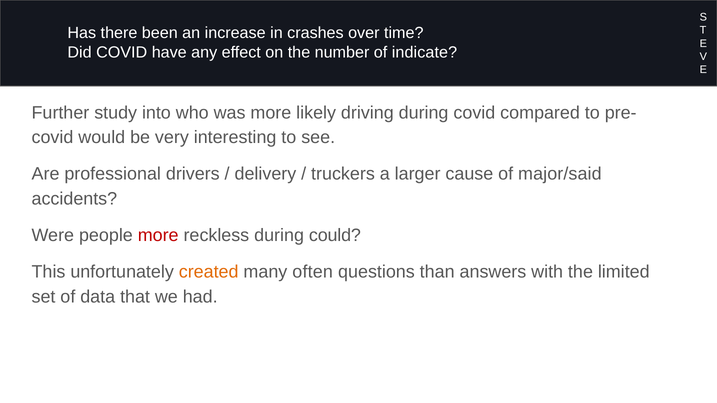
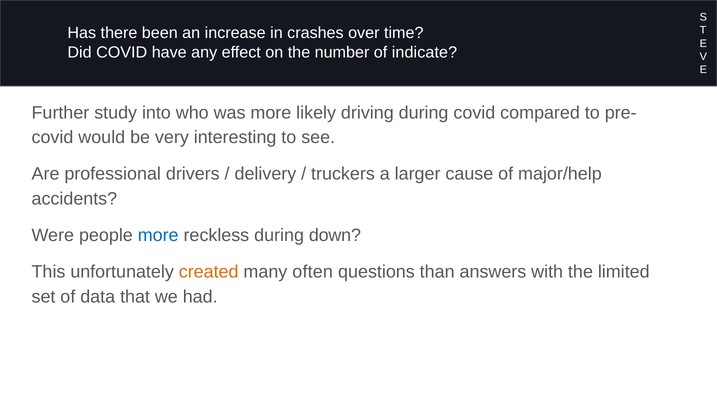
major/said: major/said -> major/help (560, 174)
more colour: red -> blue (158, 236)
could: could -> down (335, 236)
